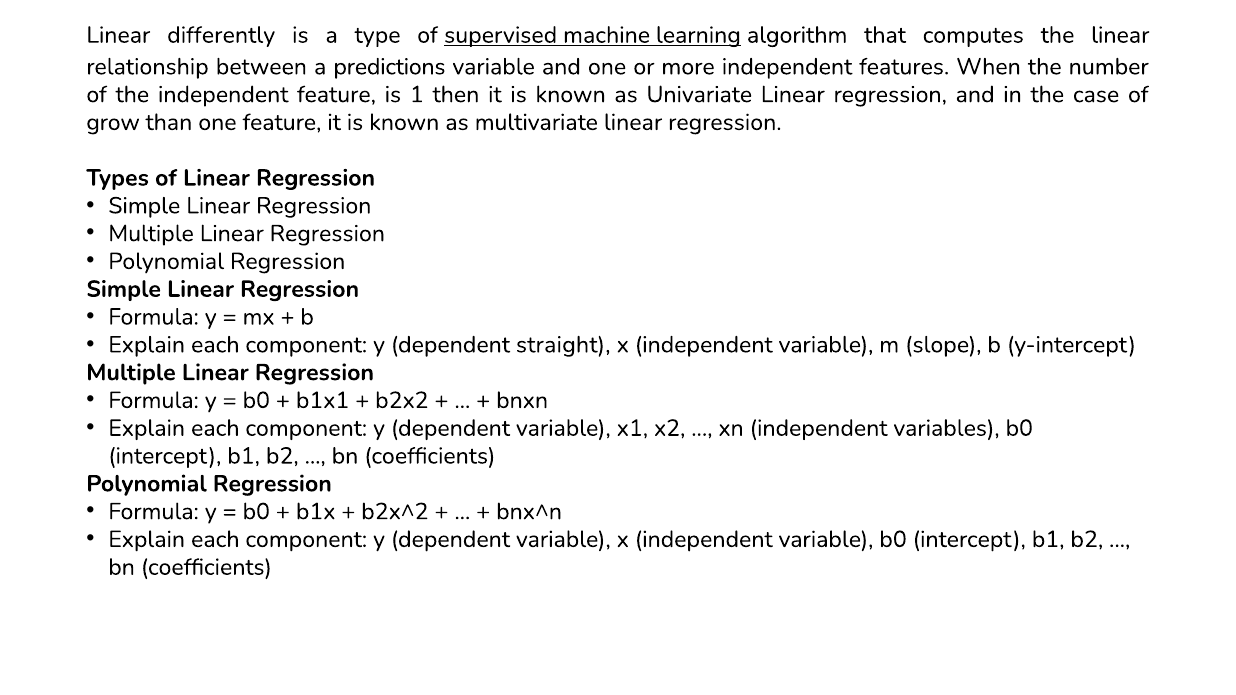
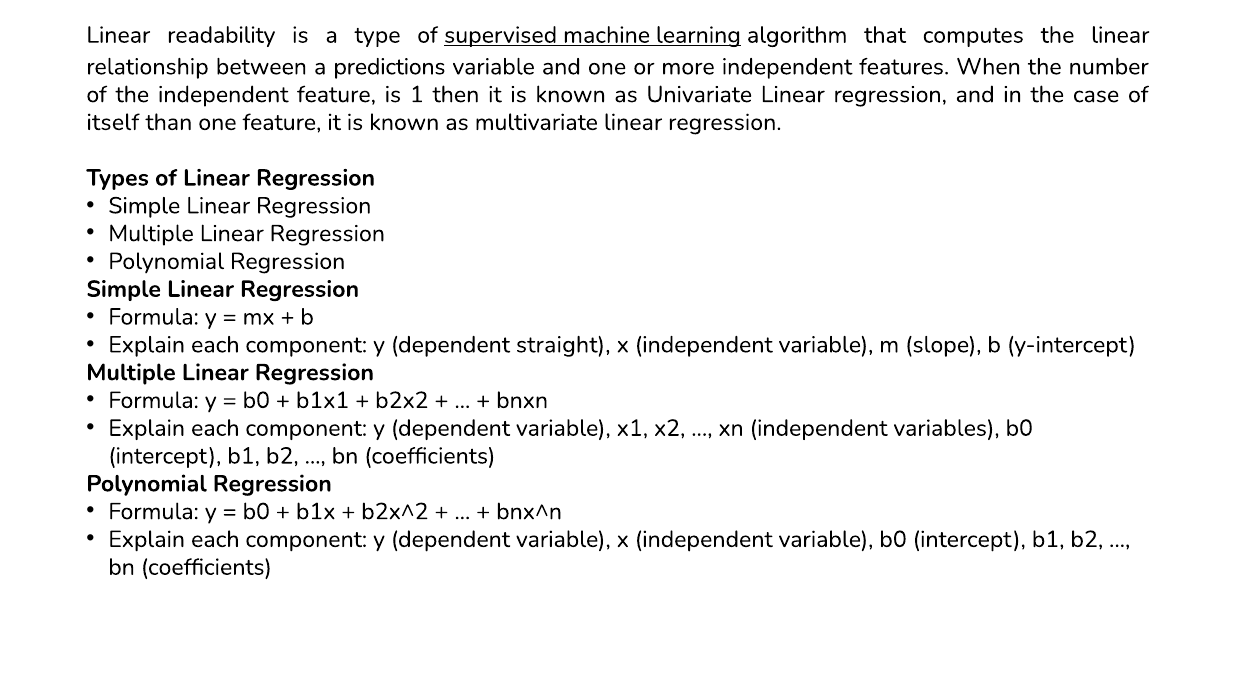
differently: differently -> readability (221, 35)
grow: grow -> itself (113, 122)
